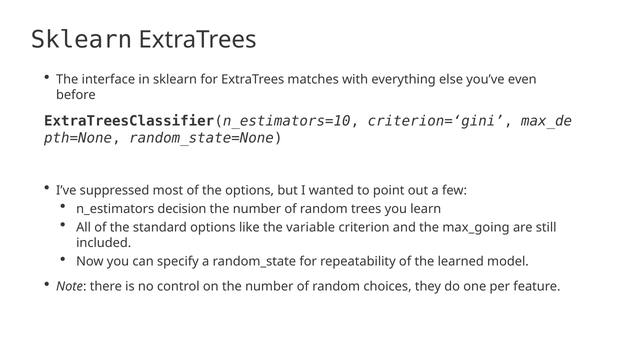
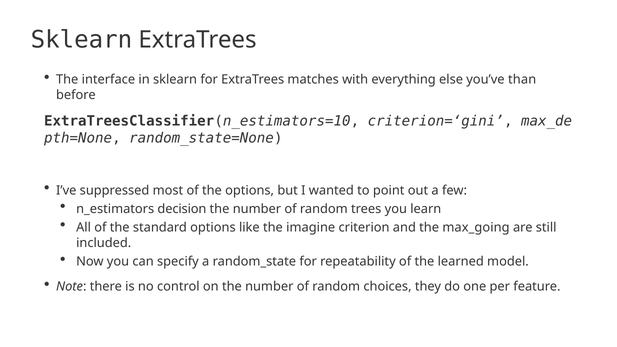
even: even -> than (522, 80)
variable: variable -> imagine (311, 228)
